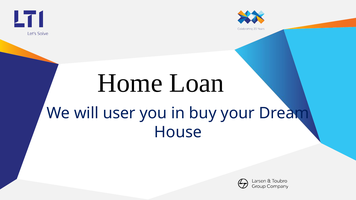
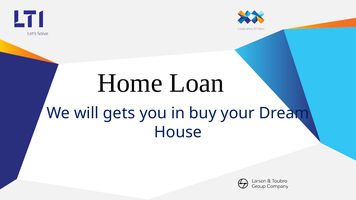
user: user -> gets (119, 113)
